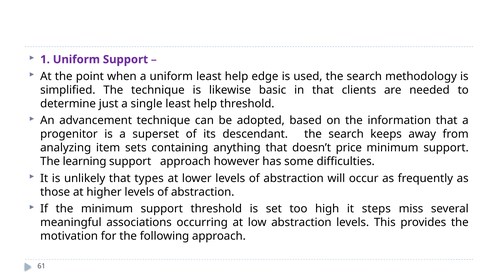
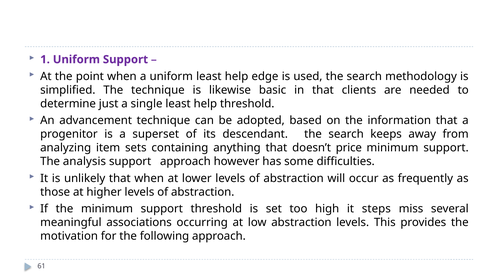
learning: learning -> analysis (84, 162)
that types: types -> when (149, 178)
